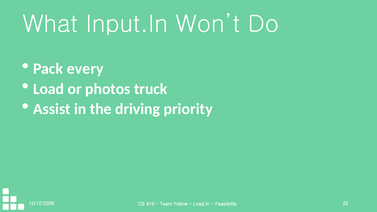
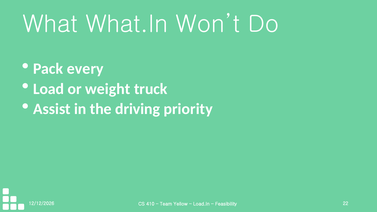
Input.In: Input.In -> What.In (127, 24)
photos: photos -> weight (108, 89)
